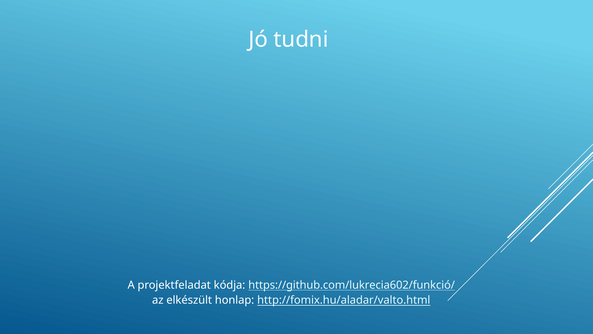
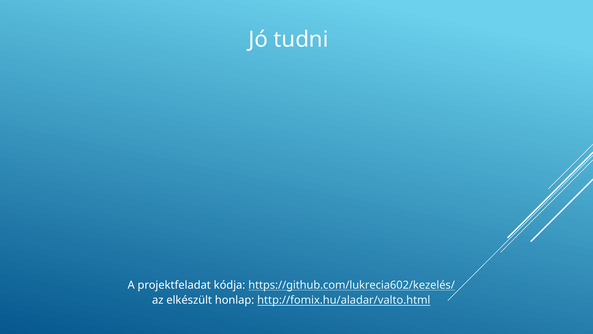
https://github.com/lukrecia602/funkció/: https://github.com/lukrecia602/funkció/ -> https://github.com/lukrecia602/kezelés/ (352, 285)
